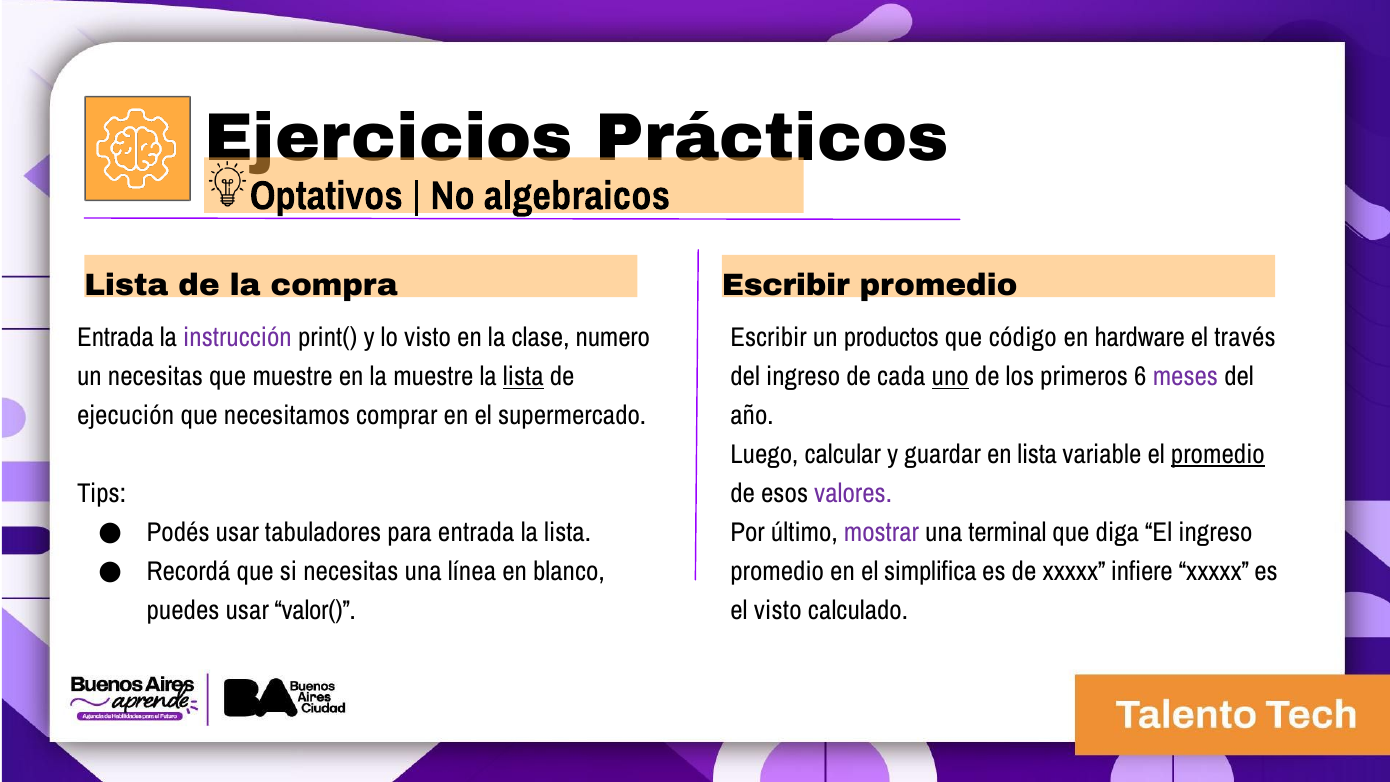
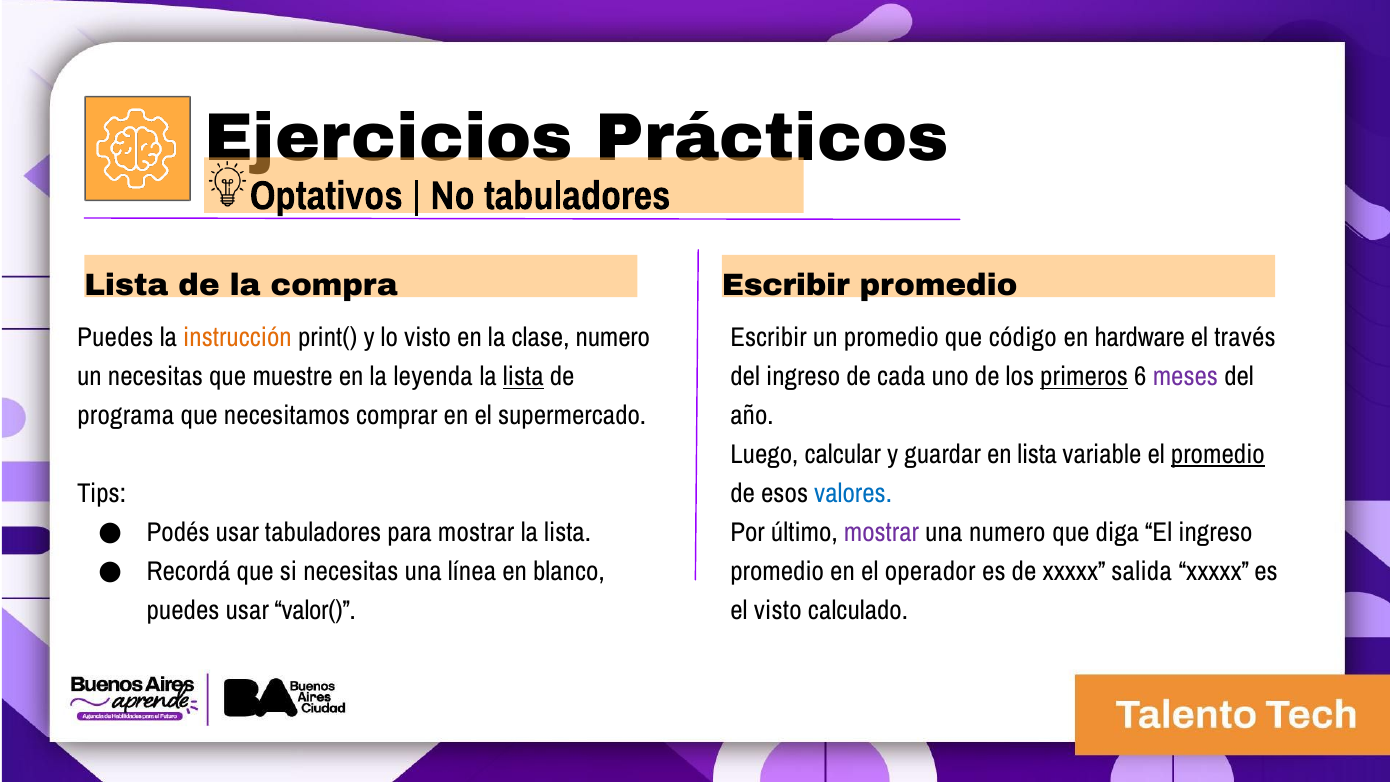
No algebraicos: algebraicos -> tabuladores (577, 196)
Entrada: Entrada -> Puedes (115, 338)
instrucción colour: purple -> orange (238, 338)
un productos: productos -> promedio (891, 338)
la muestre: muestre -> leyenda (433, 377)
uno underline: present -> none (950, 377)
primeros underline: none -> present (1084, 377)
ejecución: ejecución -> programa (126, 416)
valores colour: purple -> blue (853, 494)
para entrada: entrada -> mostrar (476, 532)
una terminal: terminal -> numero (1007, 532)
simplifica: simplifica -> operador (930, 571)
infiere: infiere -> salida (1142, 571)
